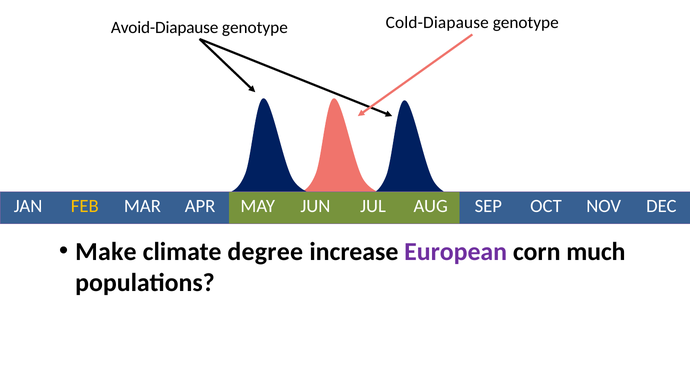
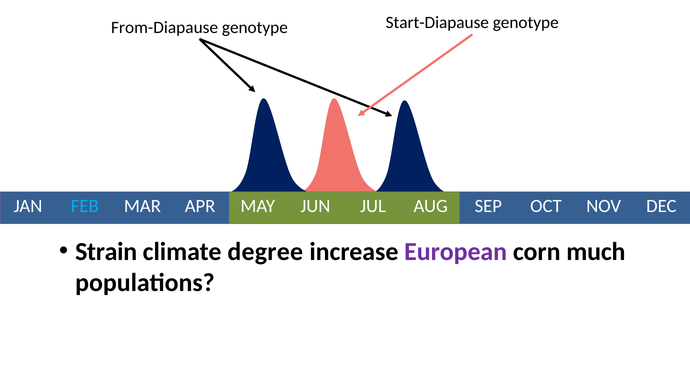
Avoid-Diapause: Avoid-Diapause -> From-Diapause (165, 27)
Cold-Diapause: Cold-Diapause -> Start-Diapause (437, 23)
FEB colour: yellow -> light blue (85, 206)
Make: Make -> Strain (106, 252)
